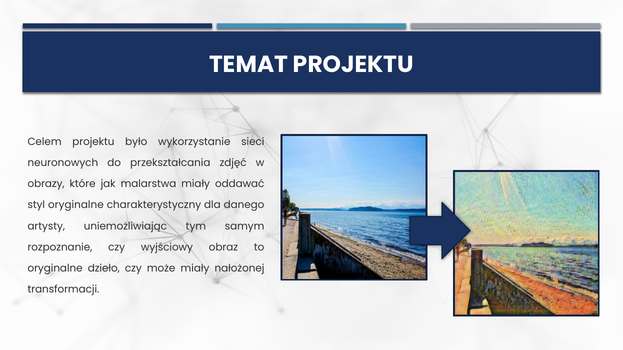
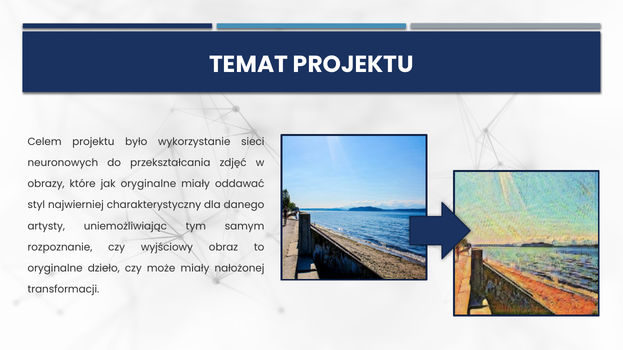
jak malarstwa: malarstwa -> oryginalne (148, 184)
styl oryginalne: oryginalne -> najwierniej (76, 205)
